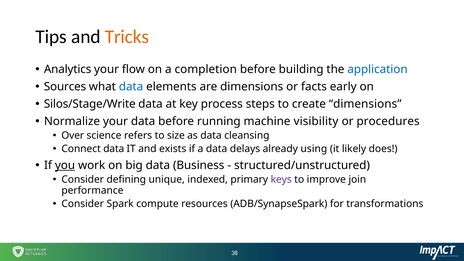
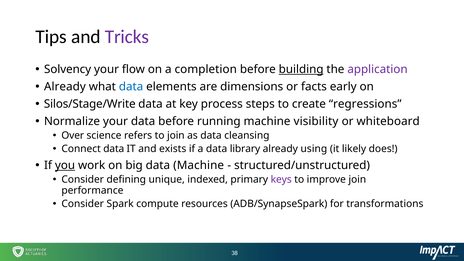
Tricks colour: orange -> purple (127, 37)
Analytics: Analytics -> Solvency (68, 69)
building underline: none -> present (301, 69)
application colour: blue -> purple (377, 69)
Sources: Sources -> Already (65, 87)
create dimensions: dimensions -> regressions (365, 104)
procedures: procedures -> whiteboard (388, 121)
to size: size -> join (176, 135)
delays: delays -> library (245, 149)
data Business: Business -> Machine (199, 165)
